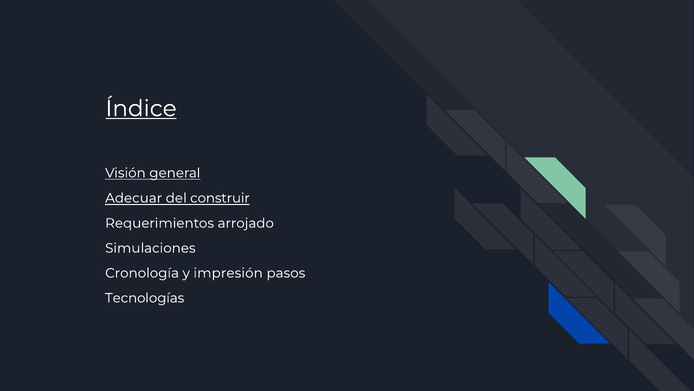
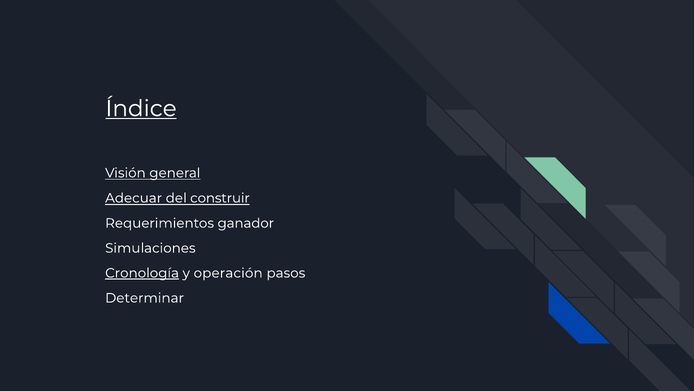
arrojado: arrojado -> ganador (246, 223)
Cronología underline: none -> present (142, 273)
impresión: impresión -> operación (228, 273)
Tecnologías: Tecnologías -> Determinar (145, 298)
